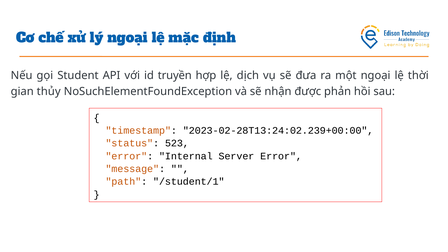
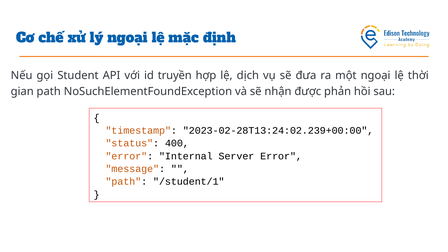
gian thủy: thủy -> path (49, 92)
523: 523 -> 400 (177, 143)
